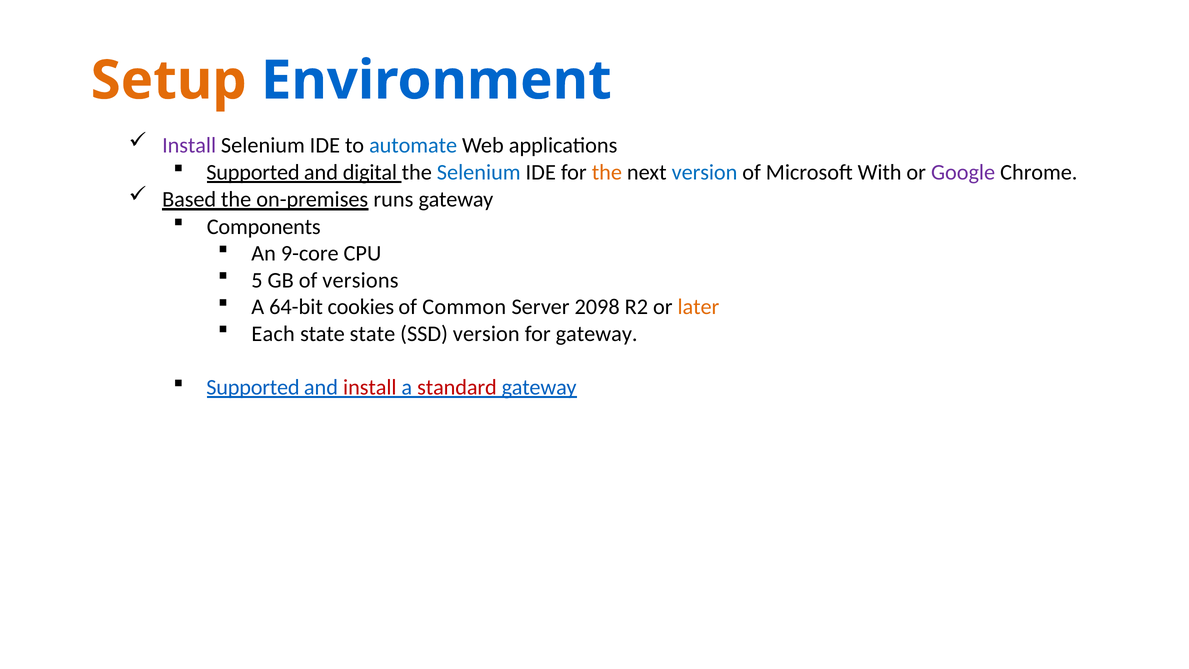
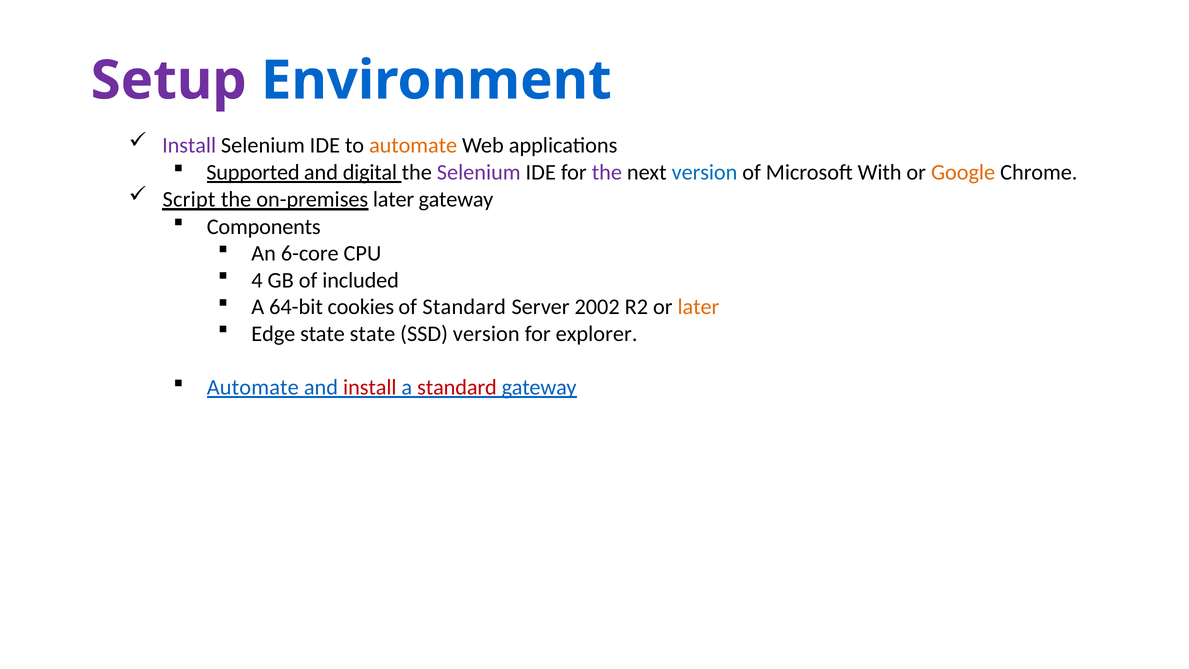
Setup colour: orange -> purple (169, 81)
automate colour: blue -> orange (413, 145)
Selenium colour: blue -> purple (479, 172)
the colour: orange -> purple (607, 172)
Google colour: purple -> orange (963, 172)
Based: Based -> Script (189, 199)
on-premises runs: runs -> later (394, 199)
9-core: 9-core -> 6-core (310, 253)
5: 5 -> 4 (257, 280)
versions: versions -> included (361, 280)
of Common: Common -> Standard (464, 307)
2098: 2098 -> 2002 (597, 307)
Each: Each -> Edge (273, 334)
for gateway: gateway -> explorer (597, 334)
Supported: Supported -> Automate (253, 387)
